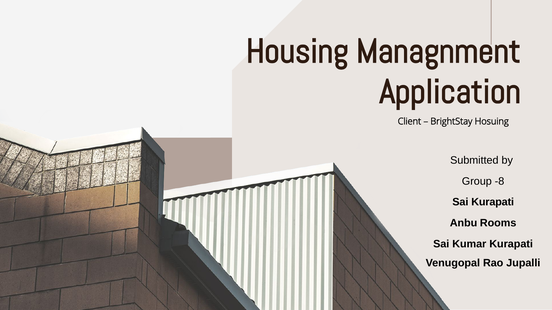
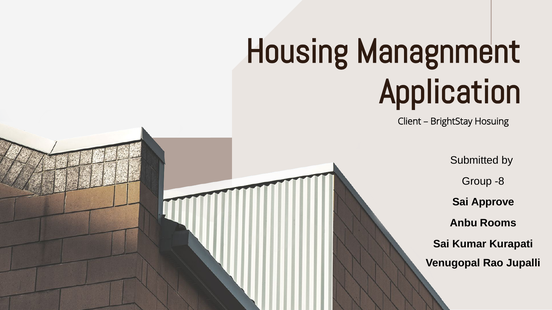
Sai Kurapati: Kurapati -> Approve (493, 202)
